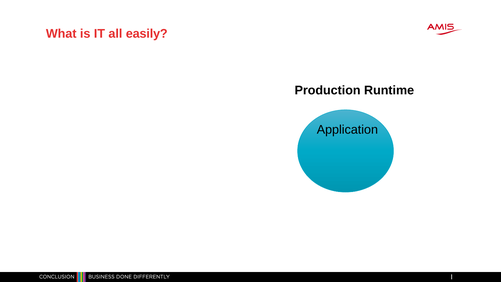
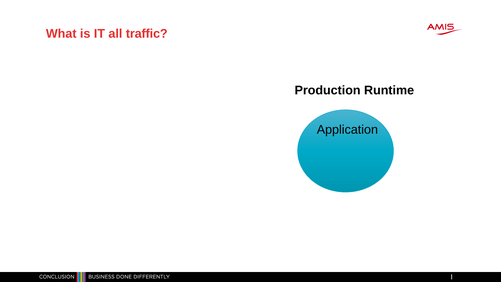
easily: easily -> traffic (147, 34)
